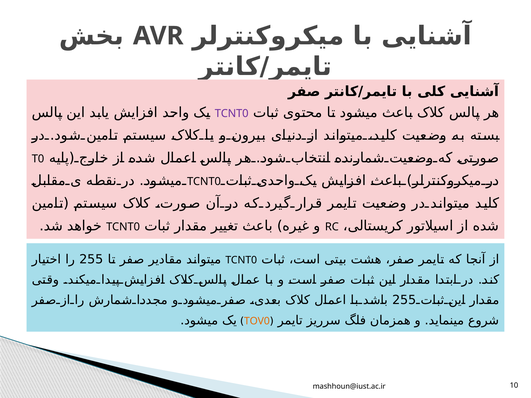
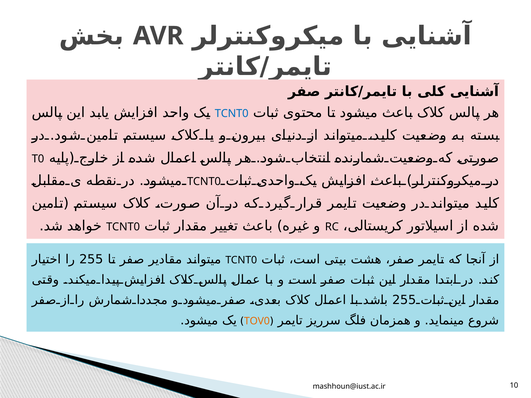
TCNT0 colour: purple -> blue (232, 114)
